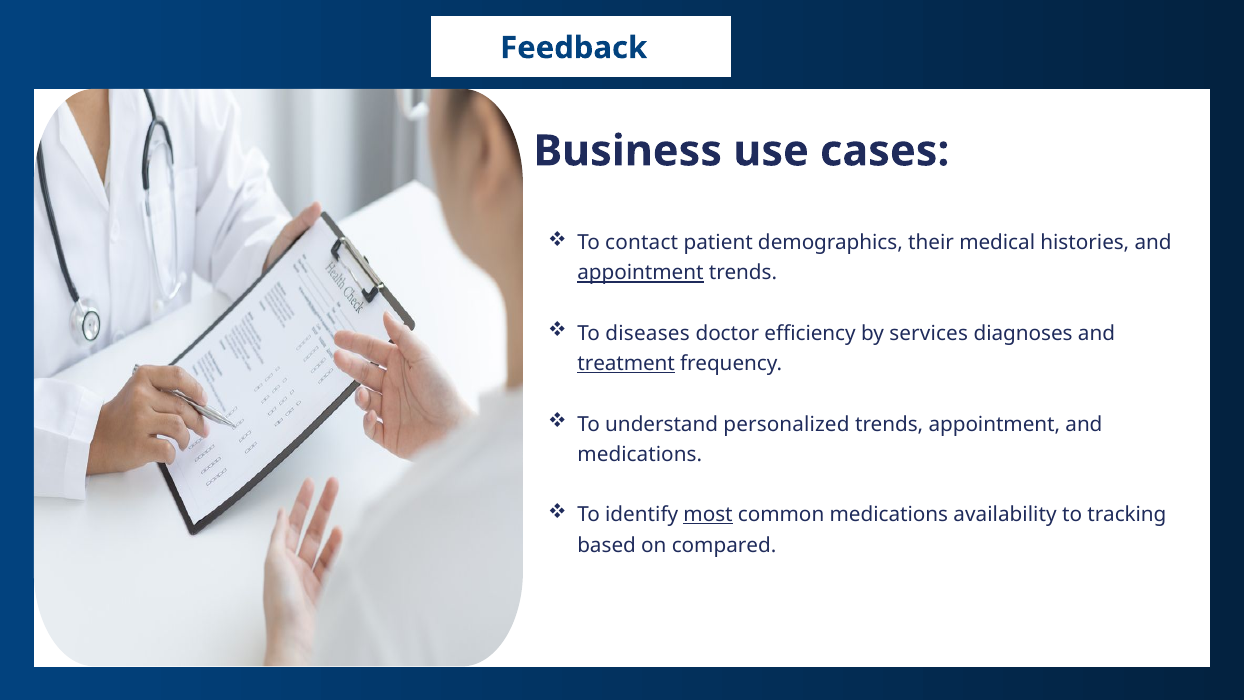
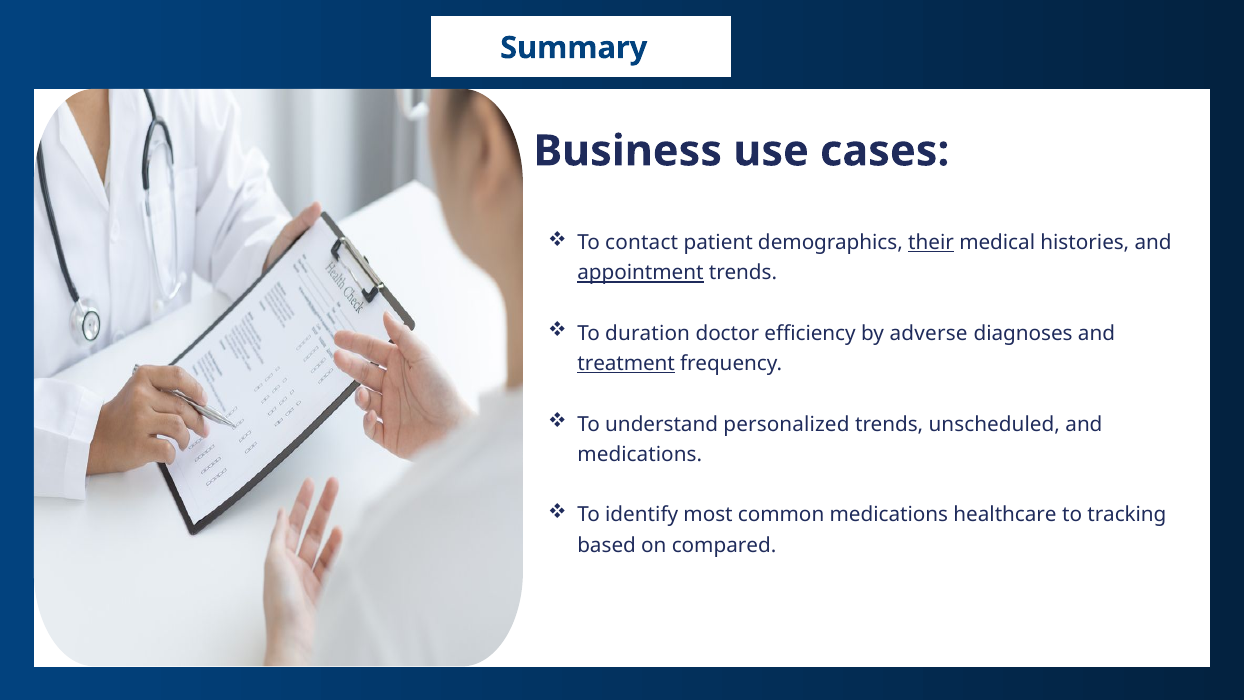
Feedback: Feedback -> Summary (574, 48)
their underline: none -> present (931, 243)
diseases: diseases -> duration (648, 333)
services: services -> adverse (929, 333)
trends appointment: appointment -> unscheduled (994, 424)
most underline: present -> none (708, 515)
availability: availability -> healthcare (1005, 515)
